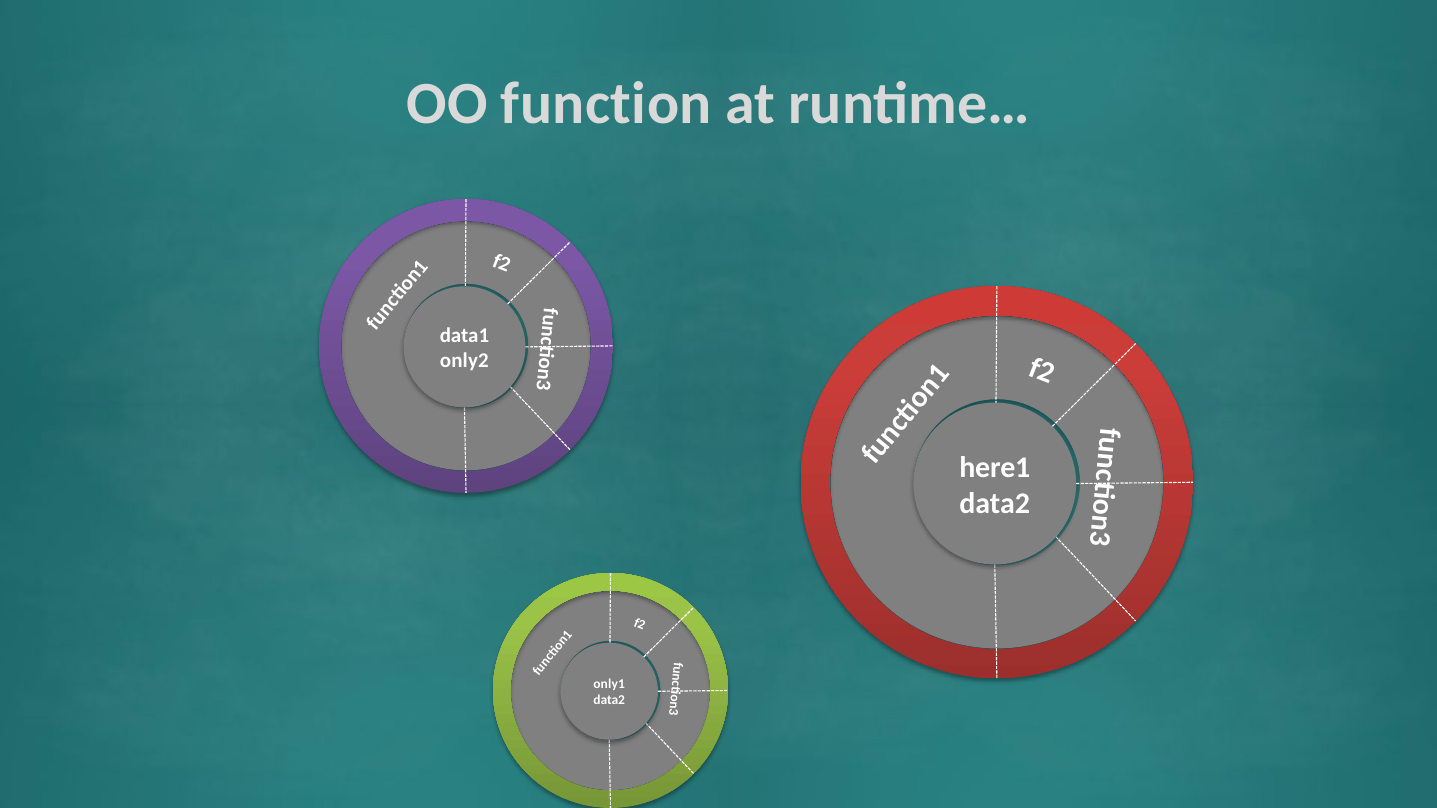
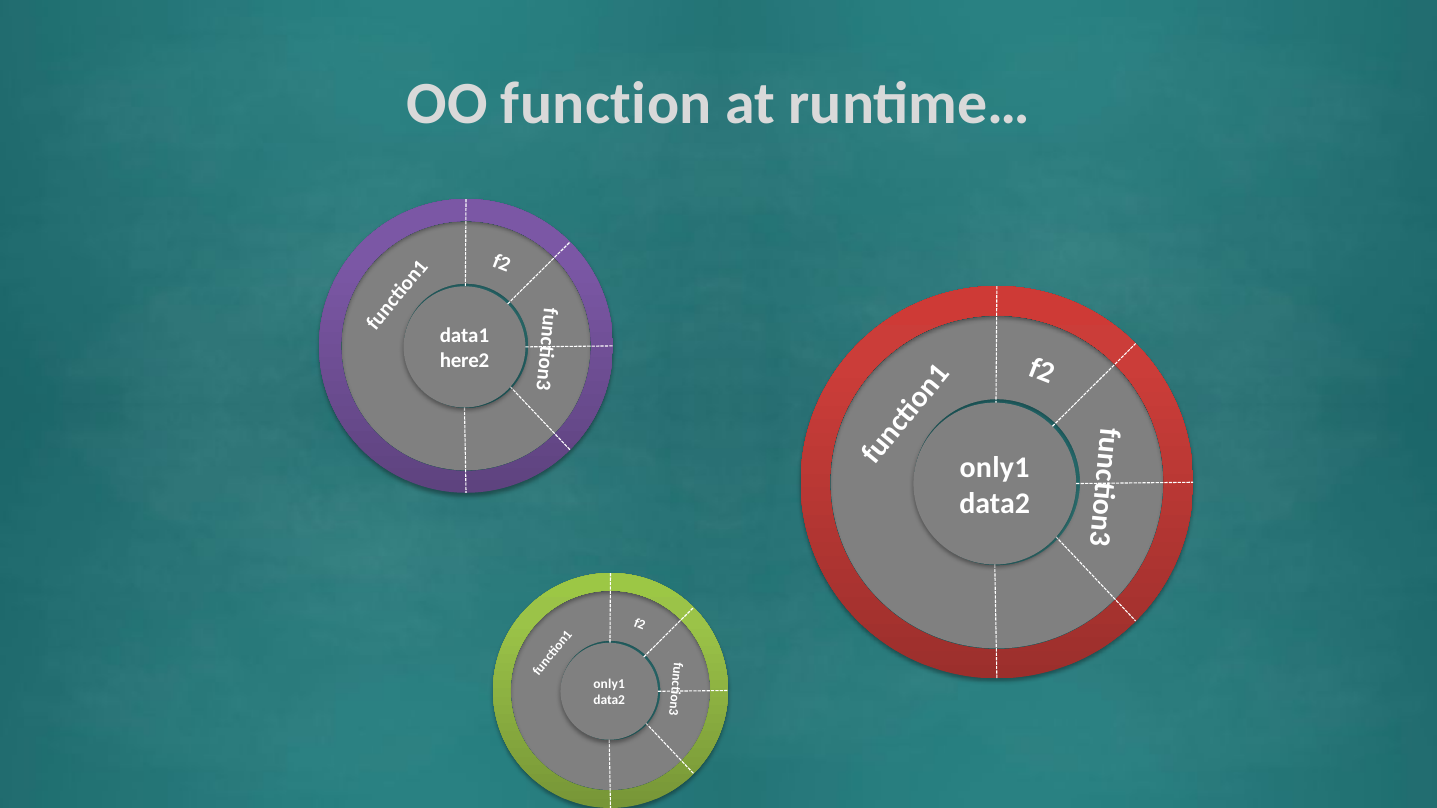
only2: only2 -> here2 (465, 361)
here1: here1 -> only1 (995, 468)
